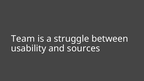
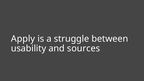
Team: Team -> Apply (23, 39)
